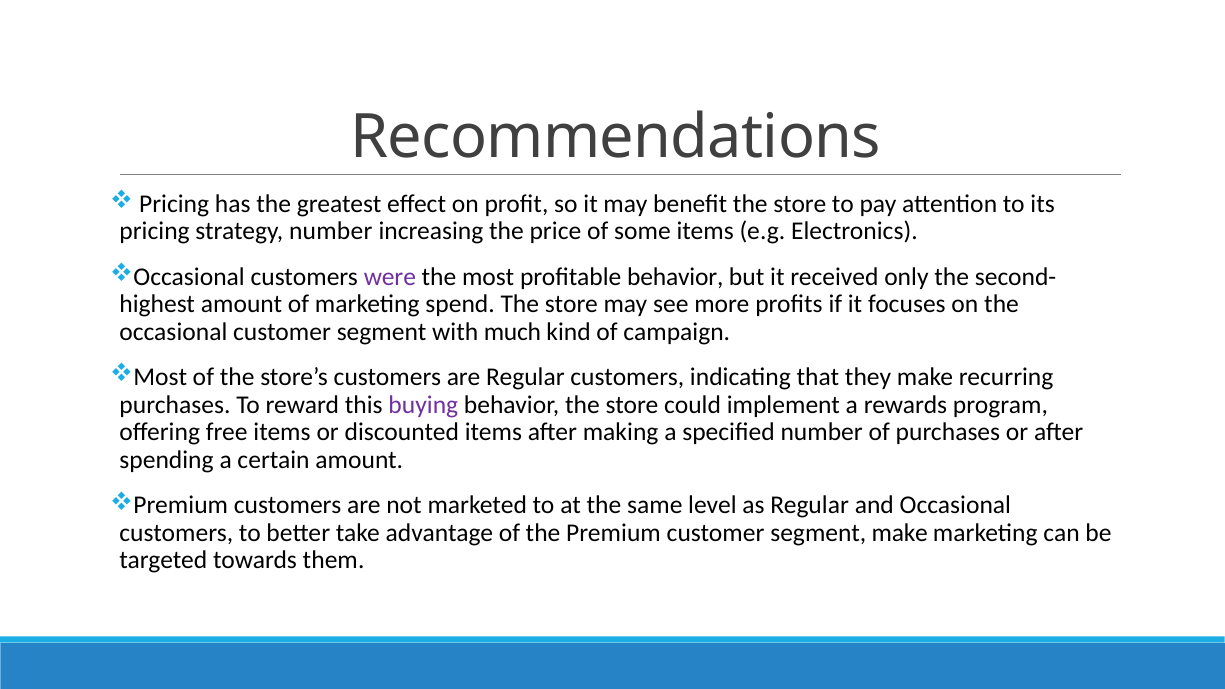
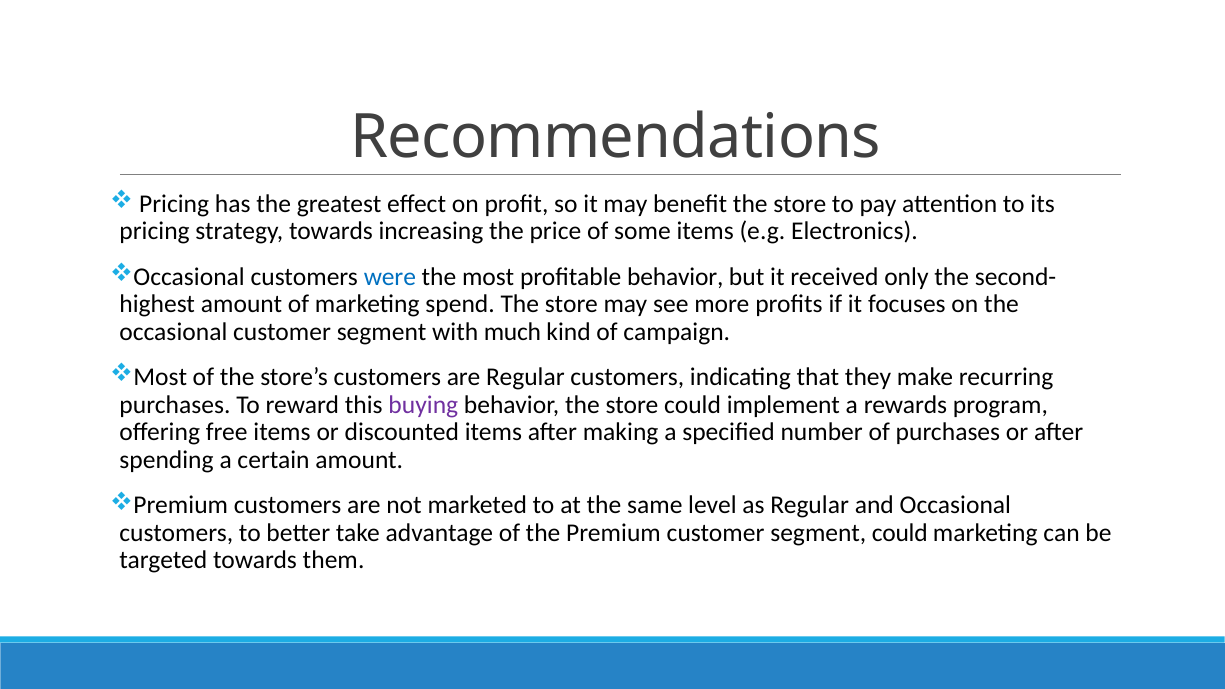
strategy number: number -> towards (331, 231)
were colour: purple -> blue (390, 277)
segment make: make -> could (900, 533)
